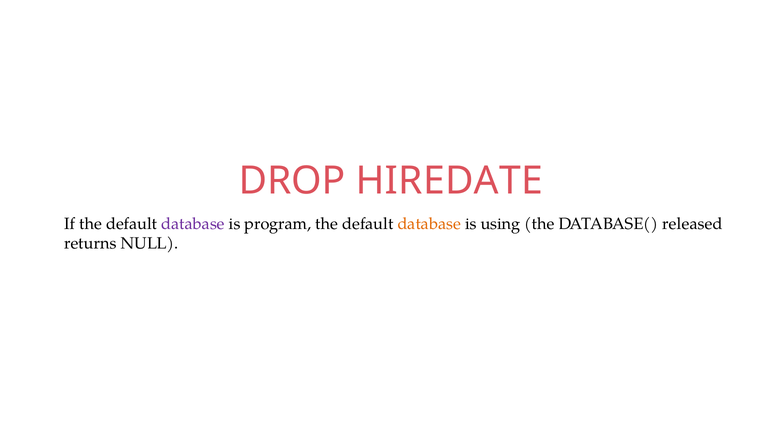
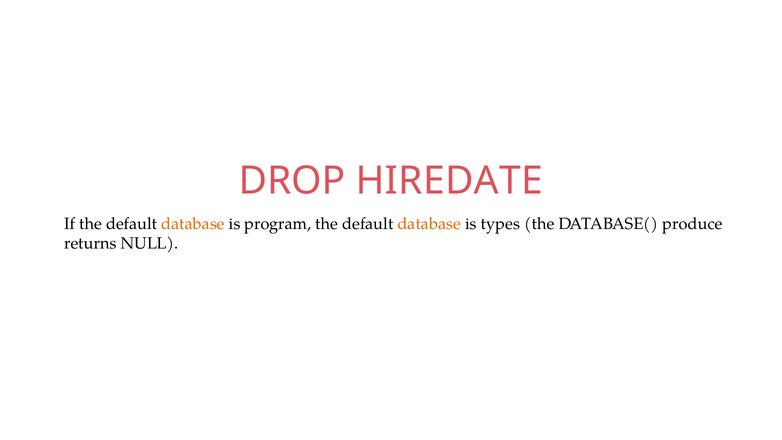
database colour: purple -> orange (193, 224)
using: using -> types (500, 224)
released: released -> produce (693, 224)
